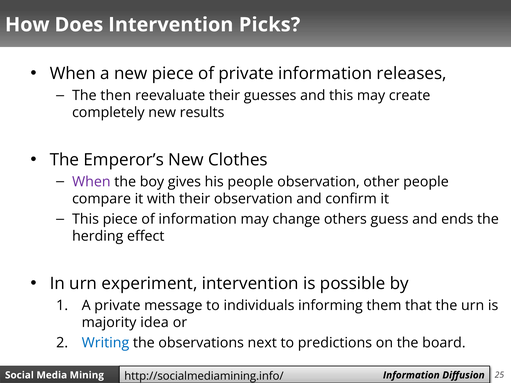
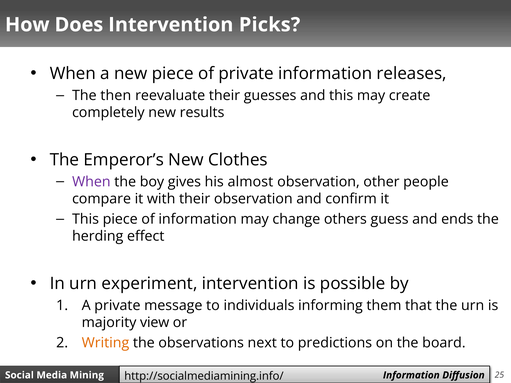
his people: people -> almost (250, 182)
idea: idea -> view (155, 323)
Writing colour: blue -> orange (105, 343)
